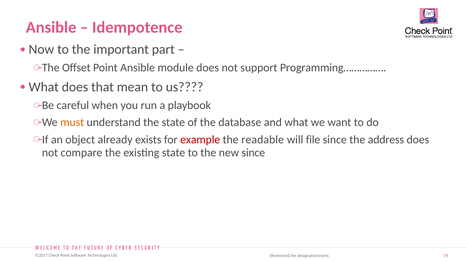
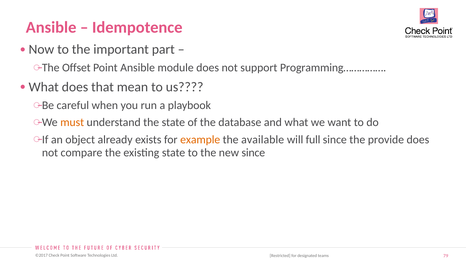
example colour: red -> orange (200, 140)
readable: readable -> available (263, 140)
file: file -> full (313, 140)
address: address -> provide (386, 140)
